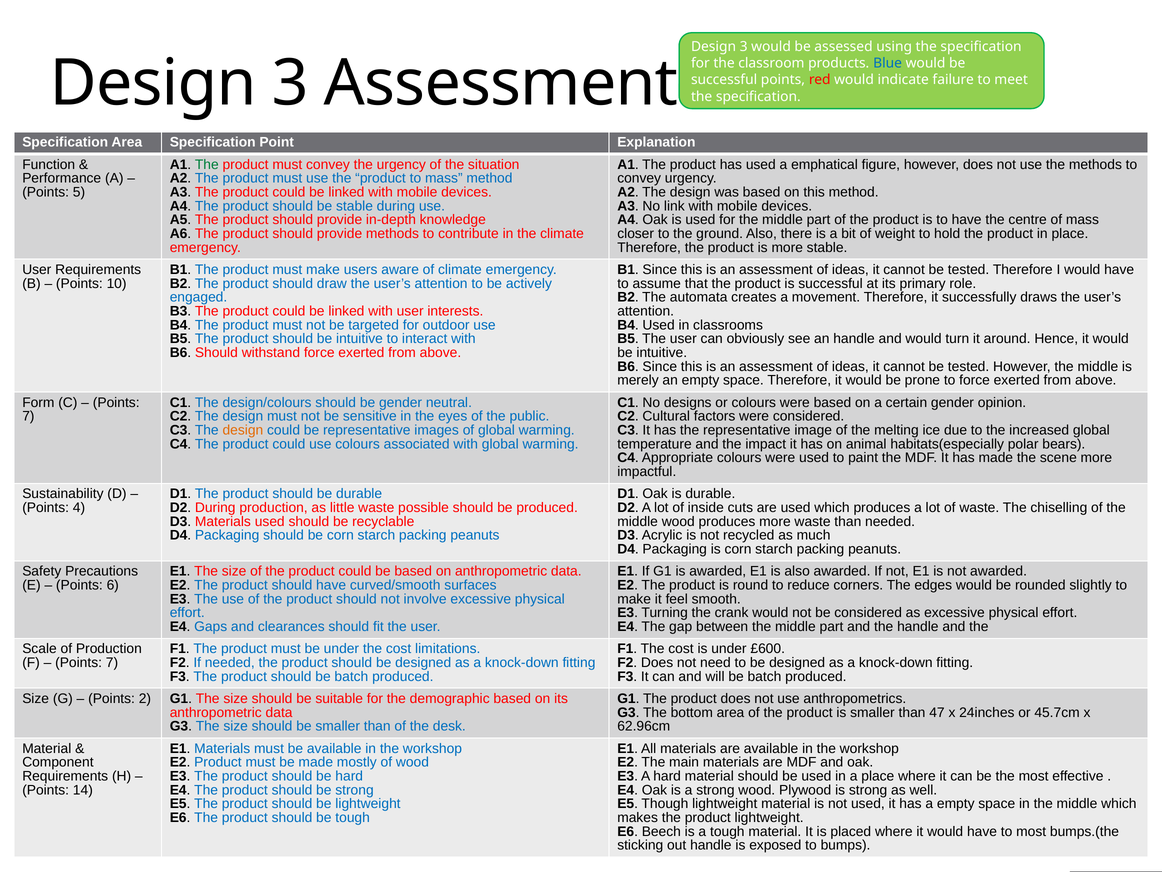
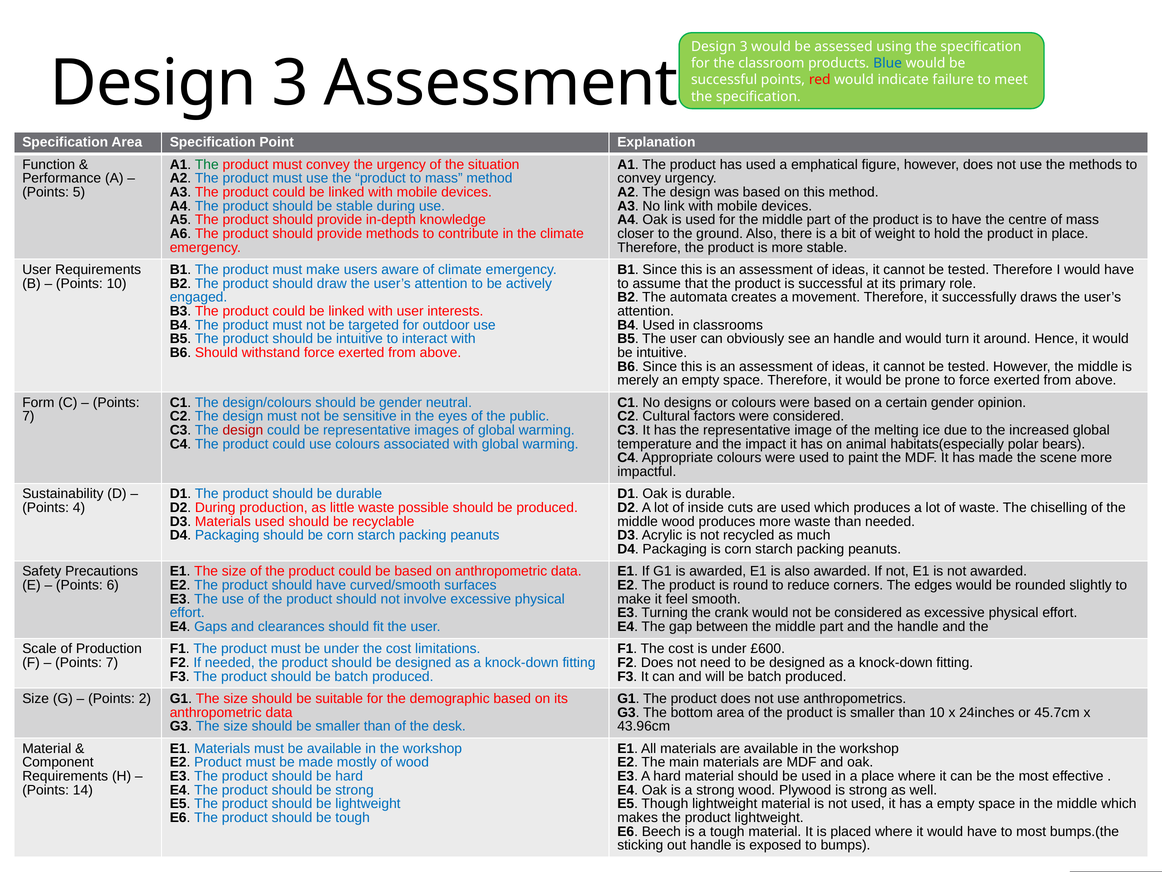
design colour: orange -> red (243, 430)
than 47: 47 -> 10 (937, 712)
62.96cm: 62.96cm -> 43.96cm (644, 726)
